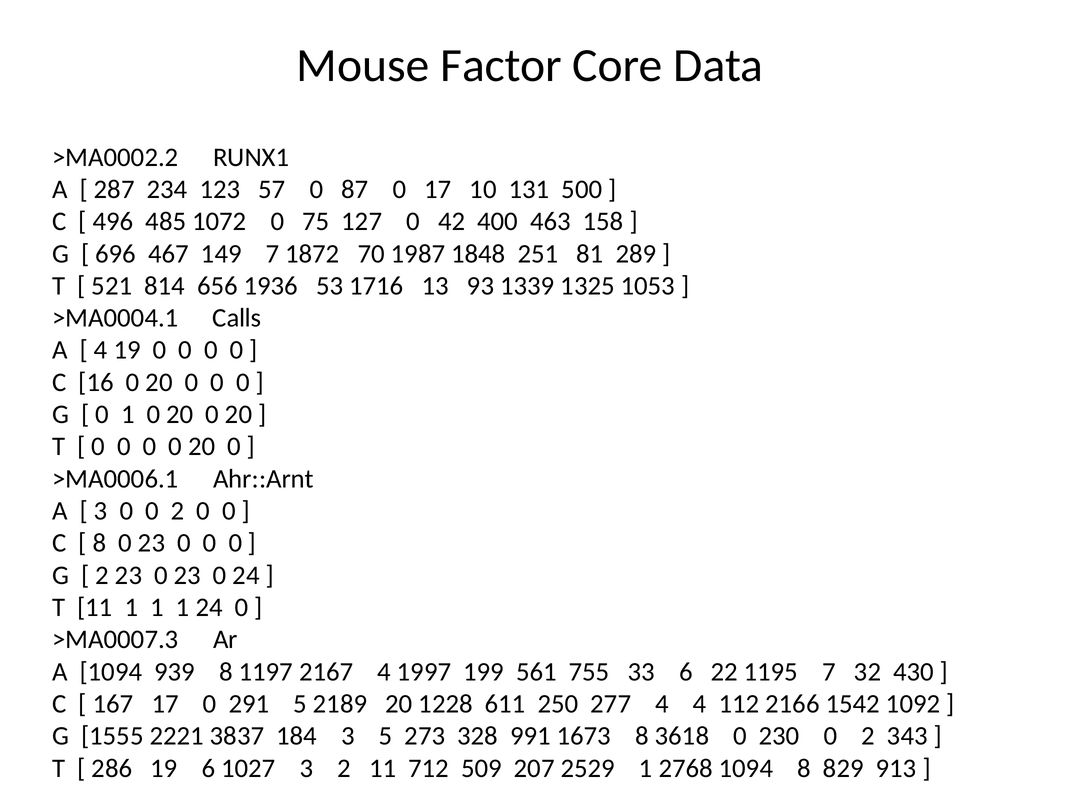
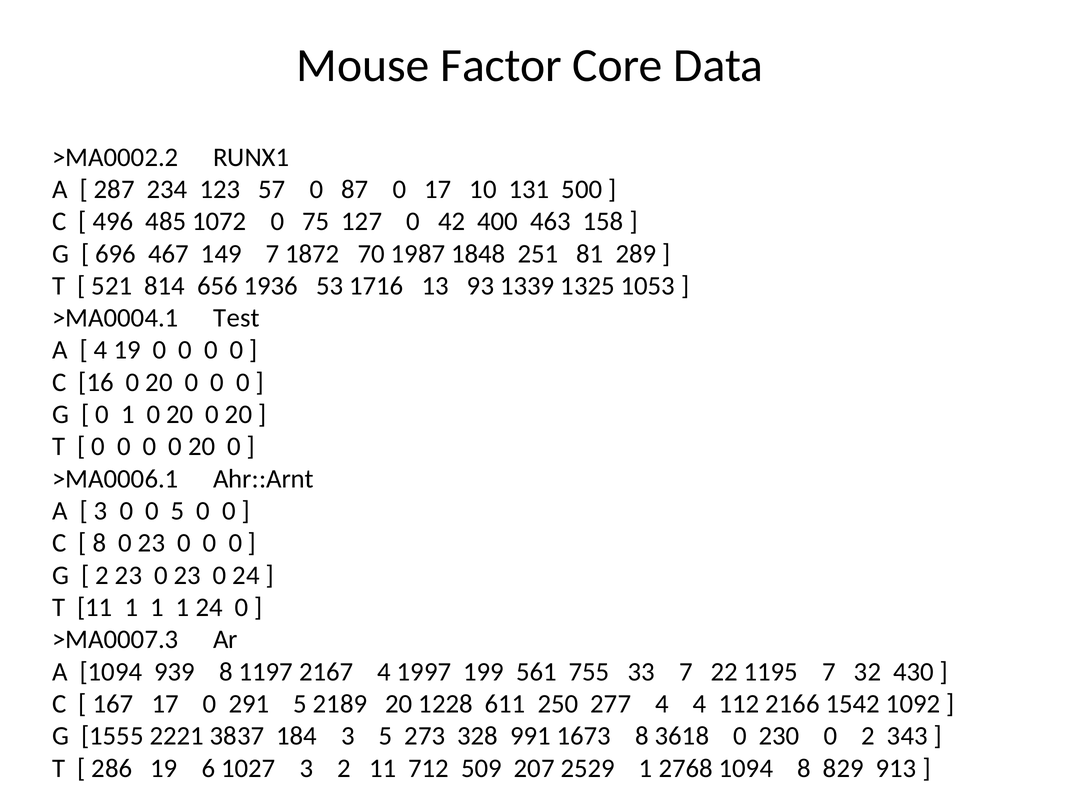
Calls: Calls -> Test (237, 318)
0 0 2: 2 -> 5 (178, 511)
33 6: 6 -> 7 (686, 672)
